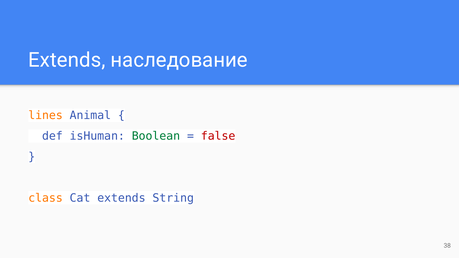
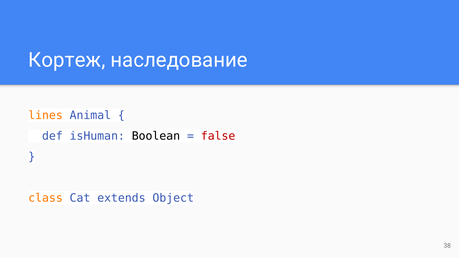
Extends: Extends -> Кортеж (67, 60)
Boolean colour: green -> black (156, 136)
String: String -> Object (173, 198)
